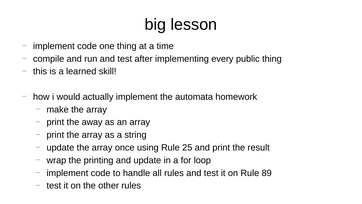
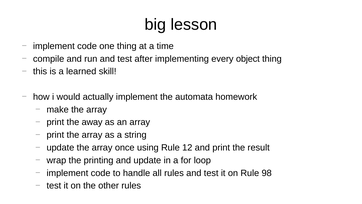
public: public -> object (248, 59)
25: 25 -> 12 (187, 147)
89: 89 -> 98 (267, 173)
